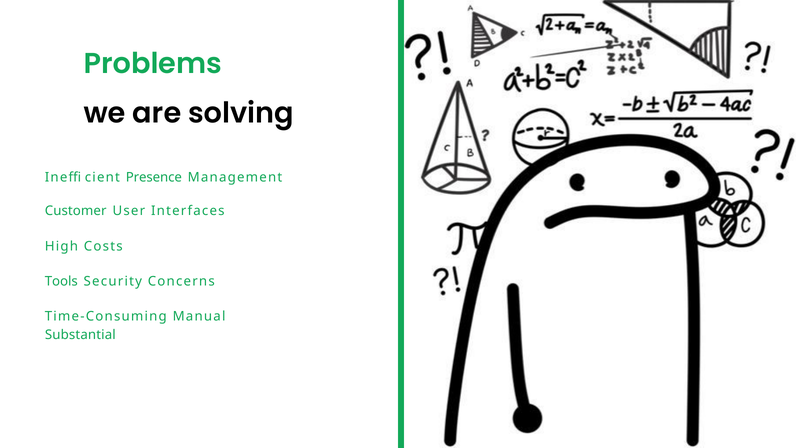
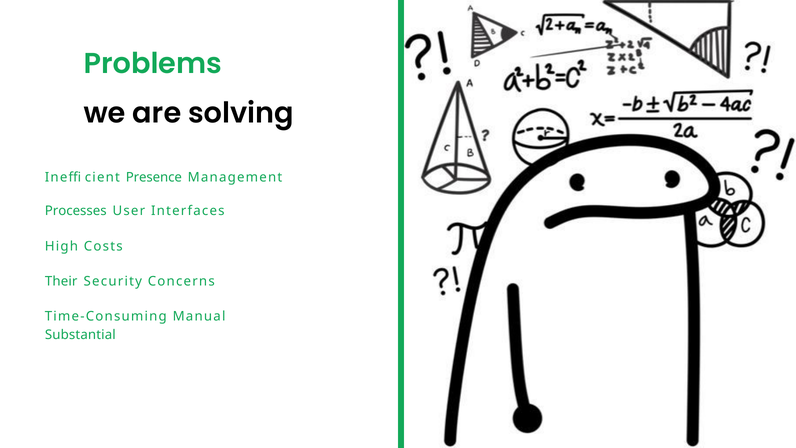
Customer: Customer -> Processes (76, 211)
Tools: Tools -> Their (61, 281)
